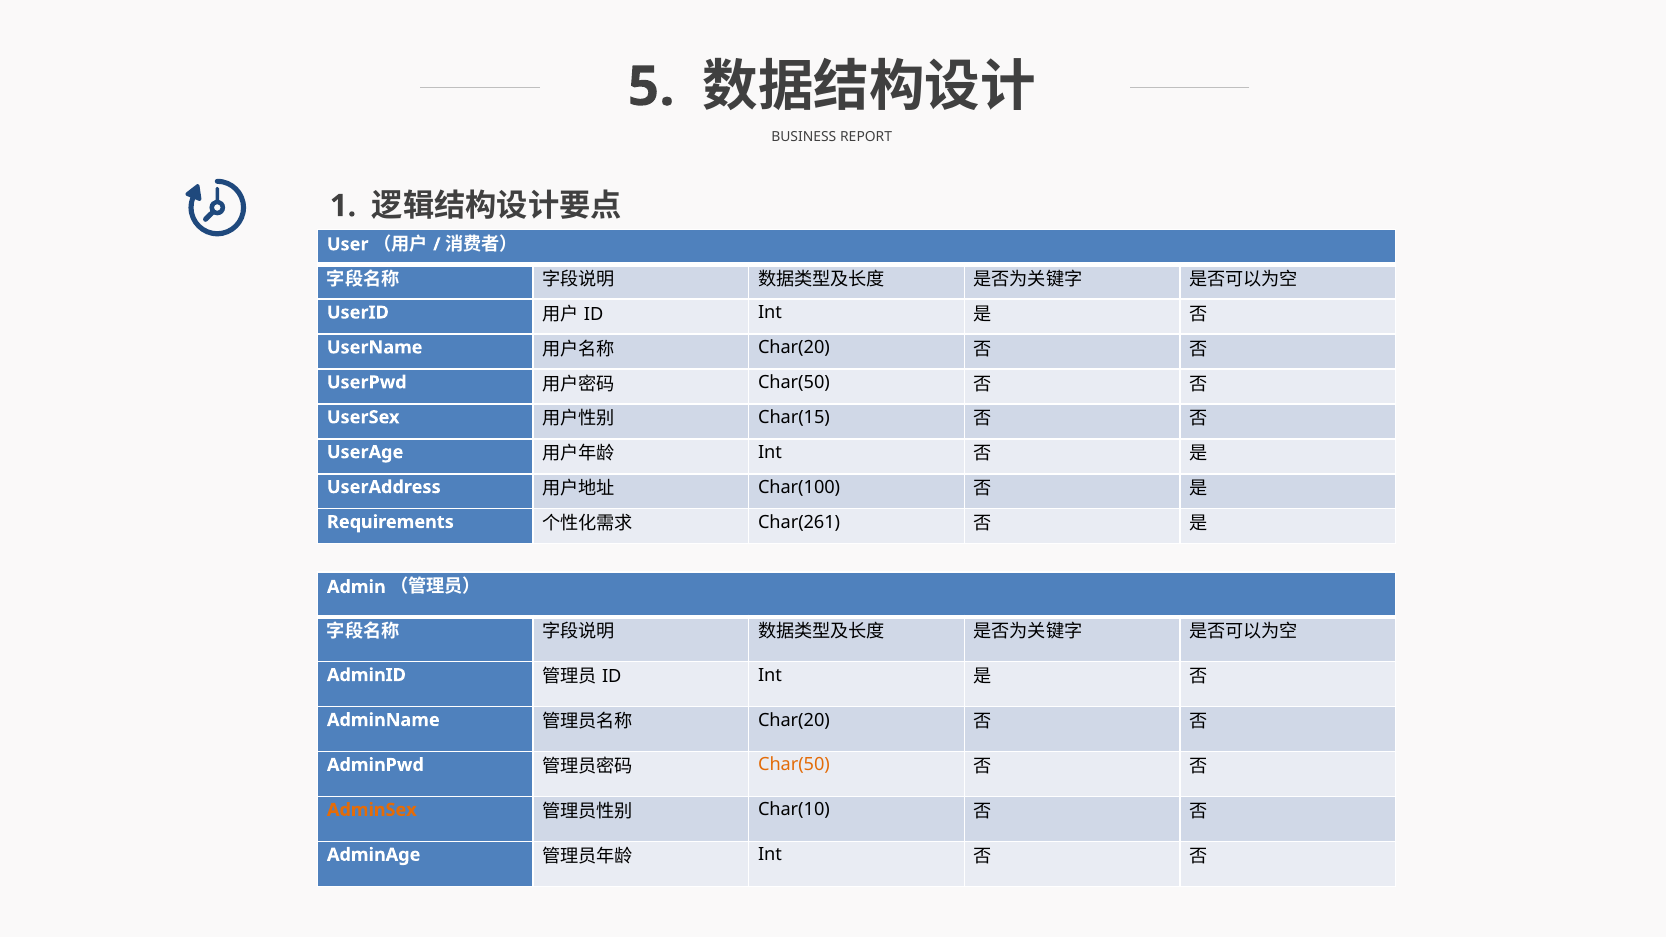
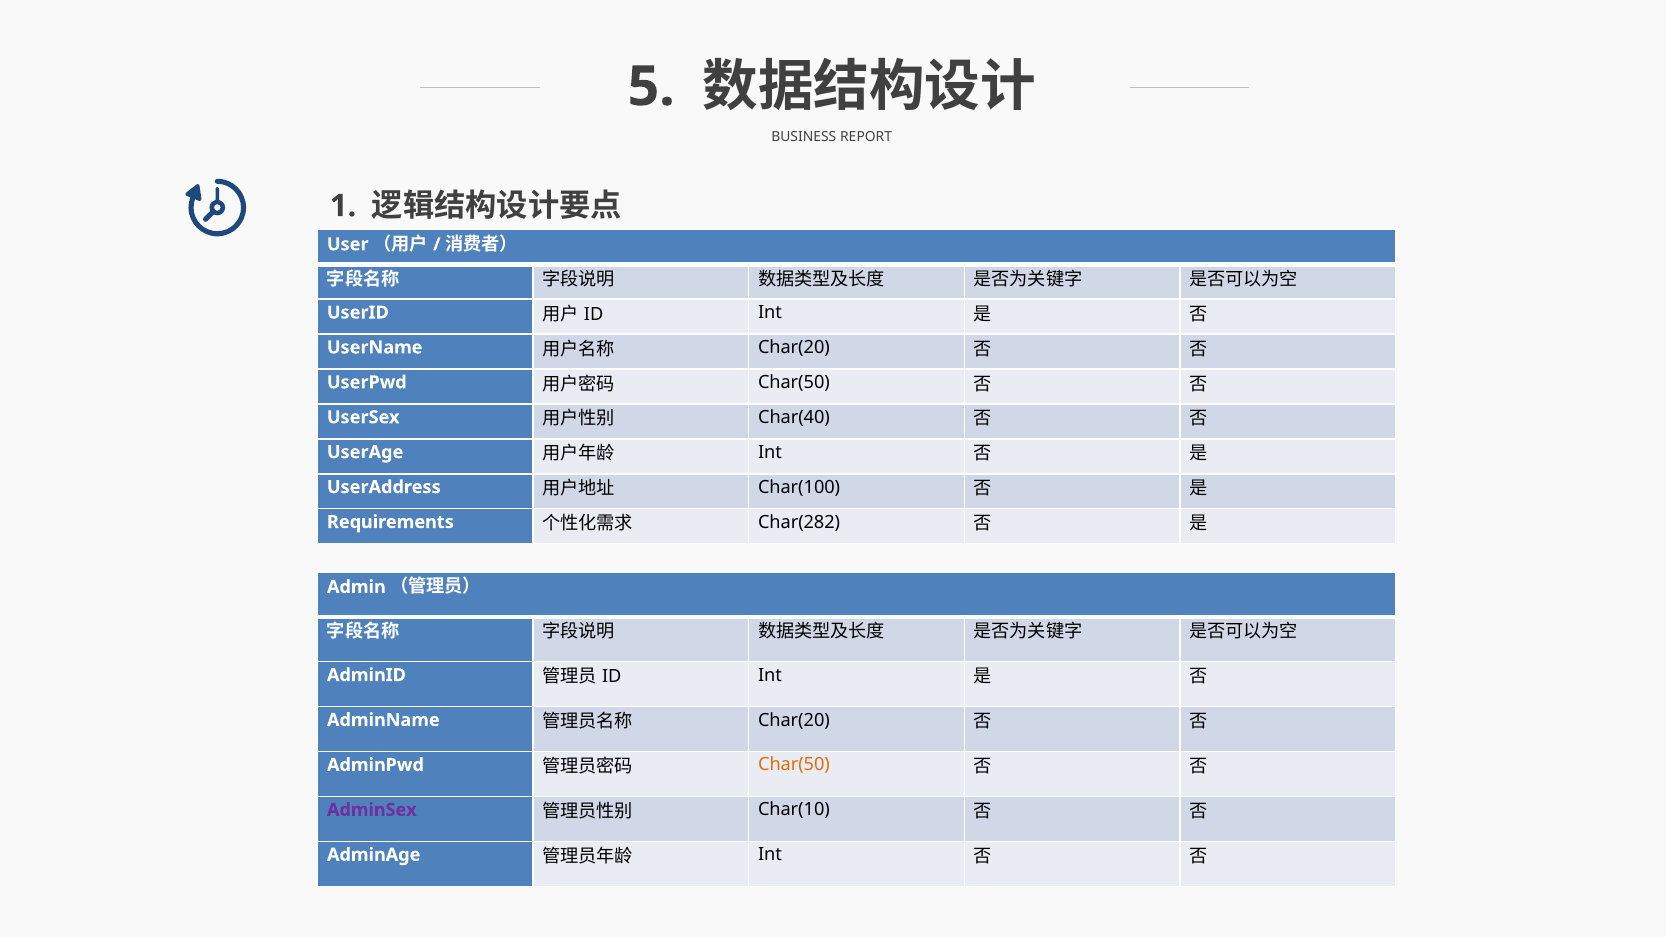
Char(15: Char(15 -> Char(40 (794, 417)
Char(261: Char(261 -> Char(282 (799, 522)
AdminSex colour: orange -> purple (372, 810)
